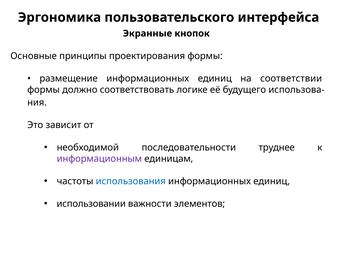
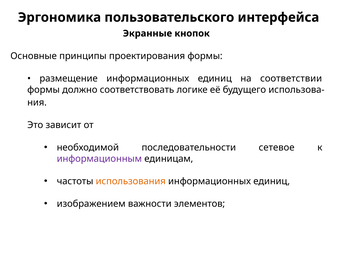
труднее: труднее -> сетевое (277, 147)
использования colour: blue -> orange (131, 181)
использовании: использовании -> изображением (91, 204)
